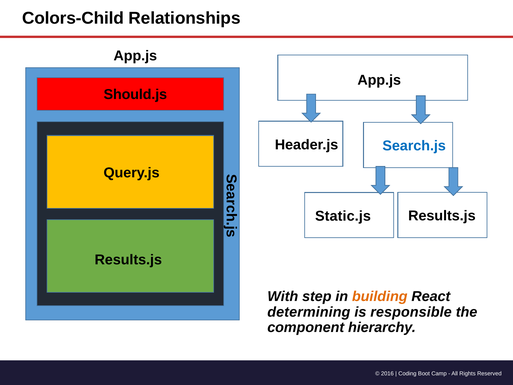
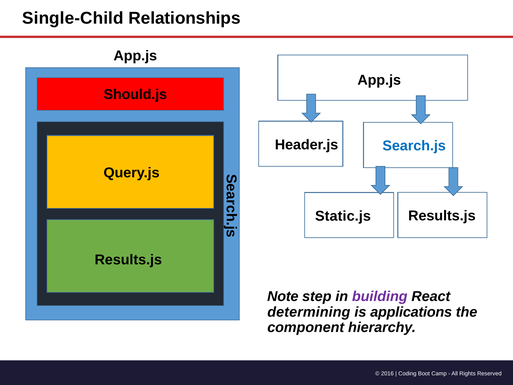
Colors-Child: Colors-Child -> Single-Child (73, 18)
With: With -> Note (283, 296)
building colour: orange -> purple (380, 296)
responsible: responsible -> applications (411, 312)
